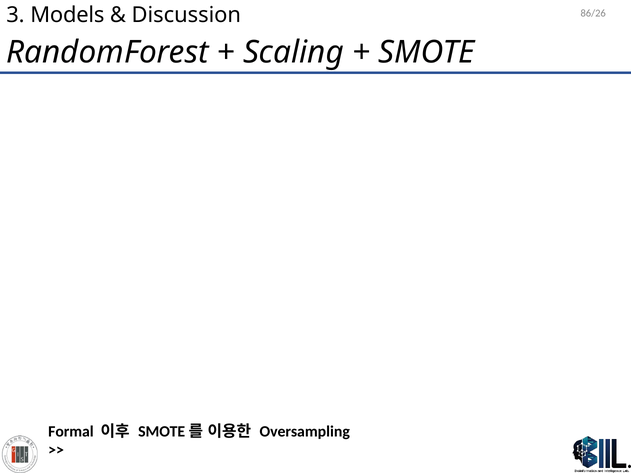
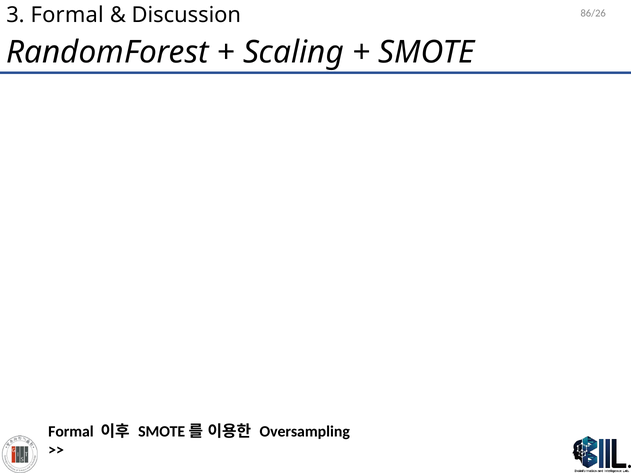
3 Models: Models -> Formal (67, 15)
